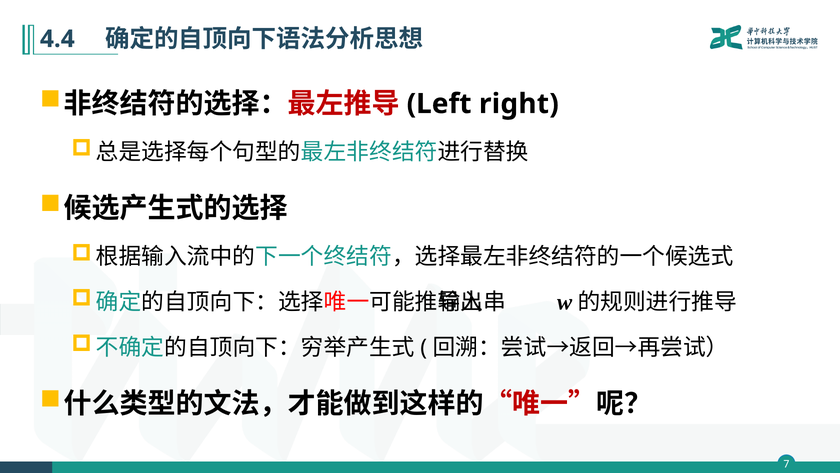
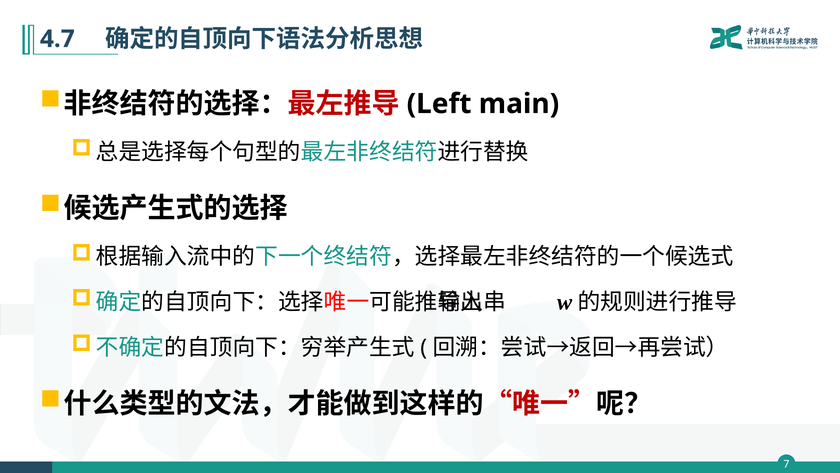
4.4: 4.4 -> 4.7 (57, 39)
right: right -> main (519, 104)
